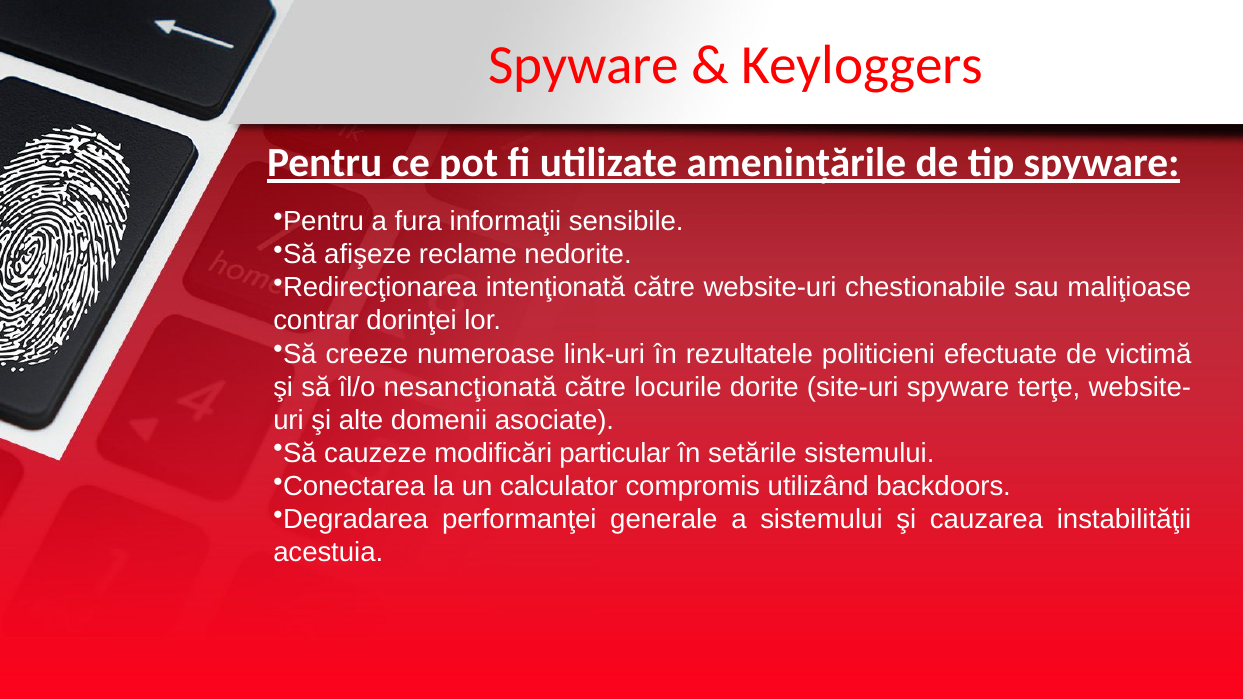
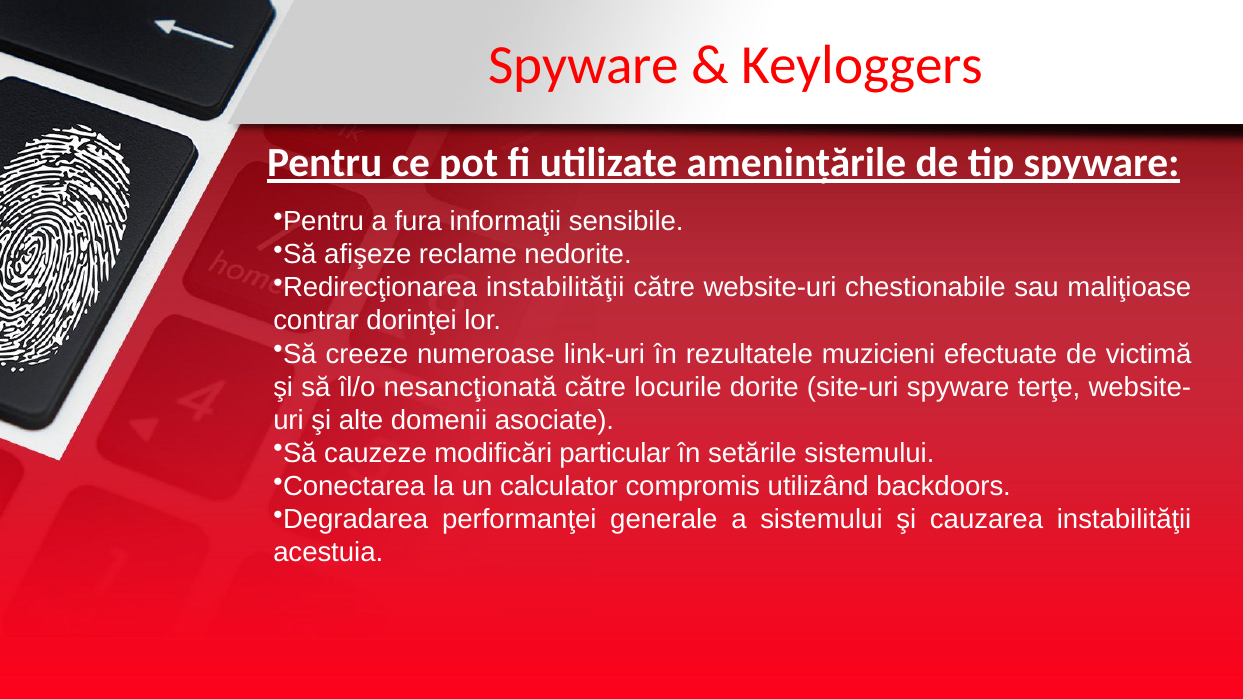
Redirecţionarea intenţionată: intenţionată -> instabilităţii (555, 288)
politicieni: politicieni -> muzicieni (879, 354)
